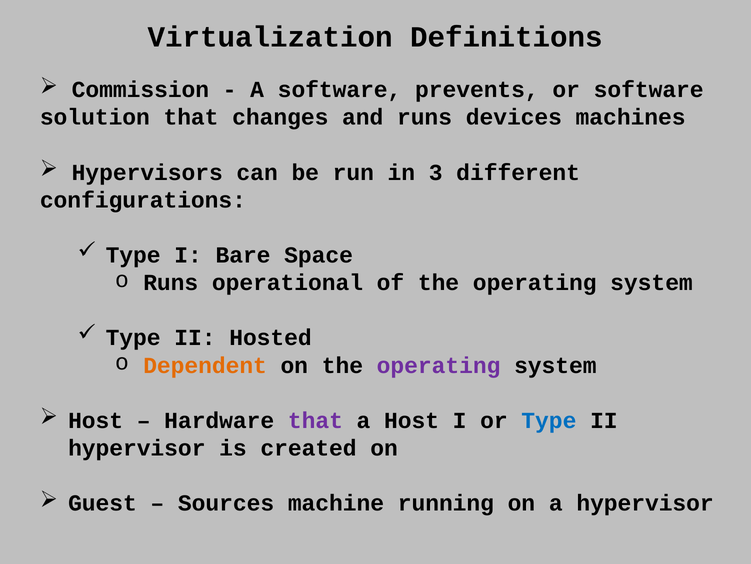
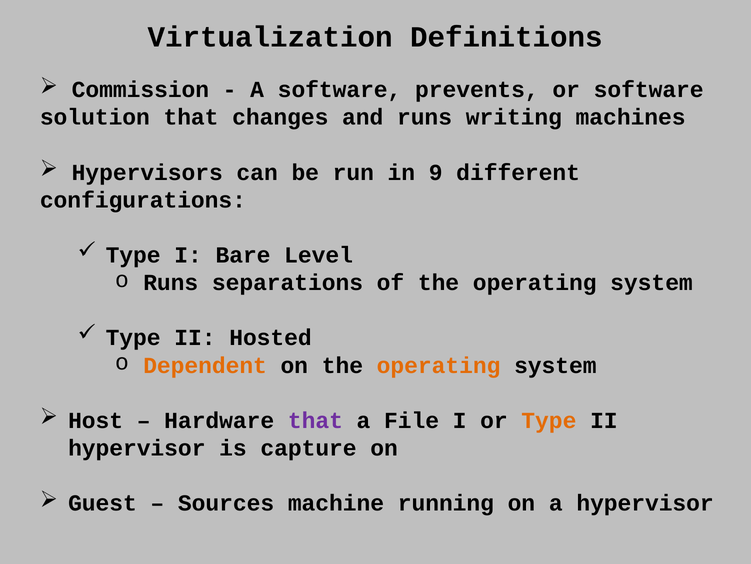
devices: devices -> writing (514, 117)
3: 3 -> 9 (436, 172)
Space: Space -> Level (319, 255)
operational: operational -> separations (287, 282)
operating colour: purple -> orange (439, 365)
a Host: Host -> File (412, 420)
Type colour: blue -> orange (549, 420)
created: created -> capture (309, 448)
